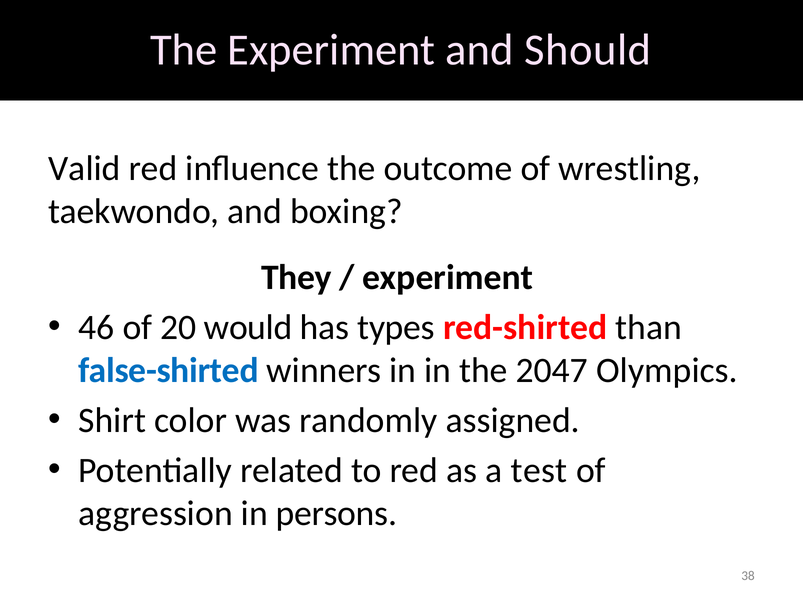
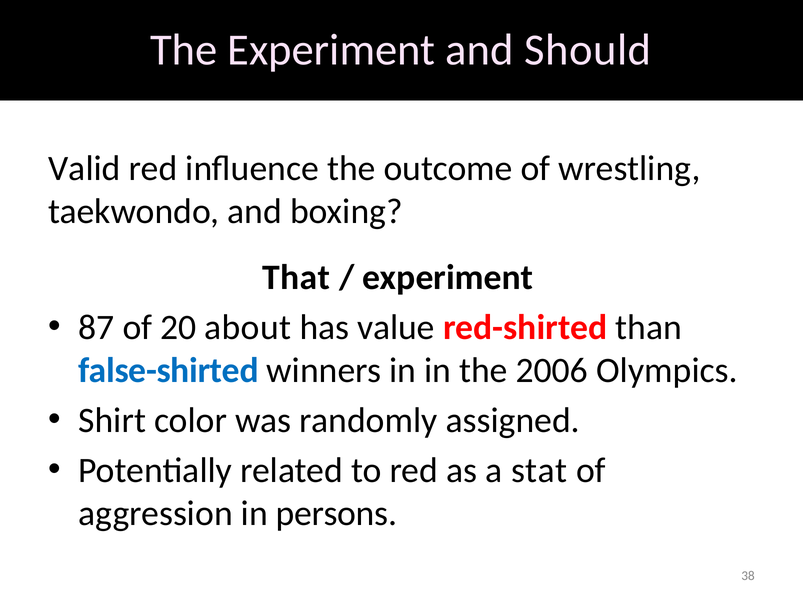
They: They -> That (296, 277)
46: 46 -> 87 (96, 327)
would: would -> about (248, 327)
types: types -> value (396, 327)
2047: 2047 -> 2006 (552, 370)
test: test -> stat (539, 470)
